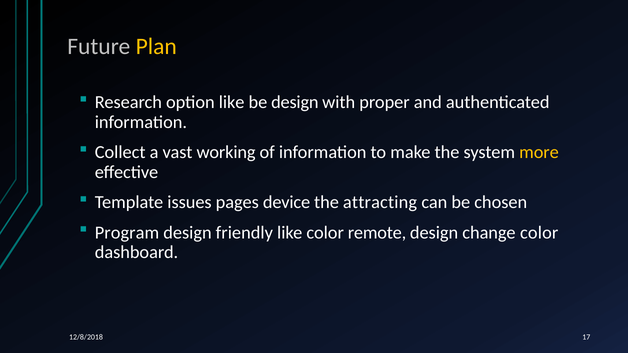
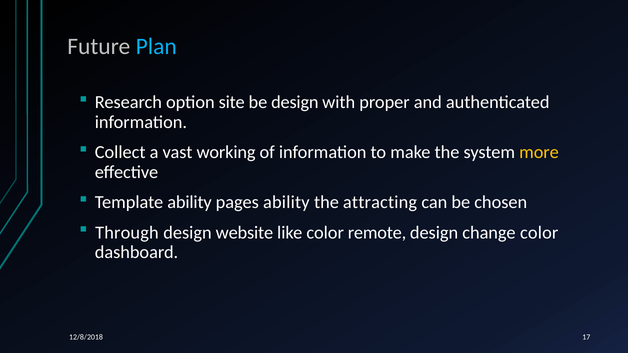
Plan colour: yellow -> light blue (156, 46)
option like: like -> site (232, 102)
Template issues: issues -> ability (190, 202)
pages device: device -> ability (286, 202)
Program: Program -> Through (127, 233)
friendly: friendly -> website (244, 233)
